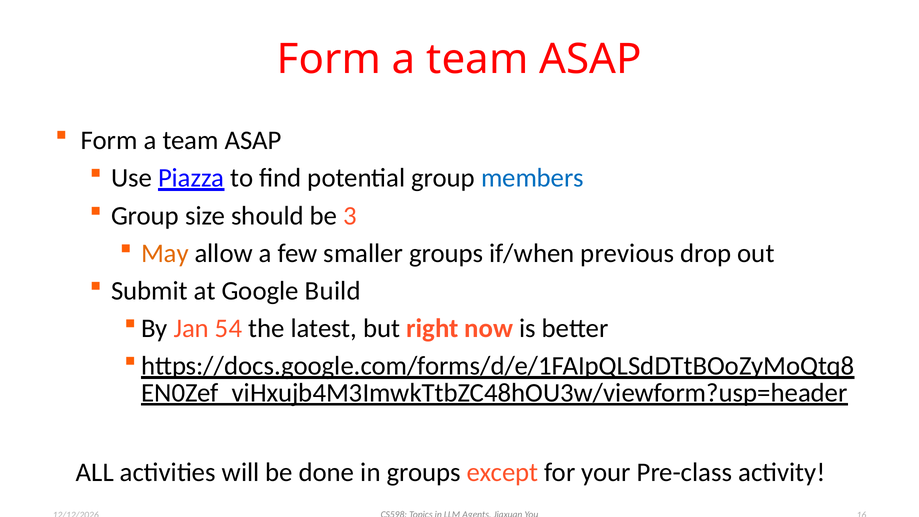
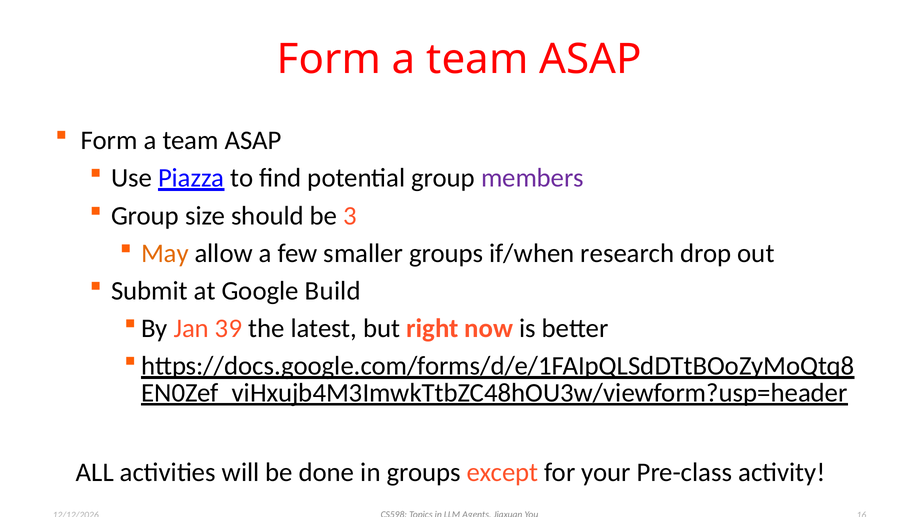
members colour: blue -> purple (532, 178)
previous: previous -> research (627, 254)
54: 54 -> 39 (229, 328)
